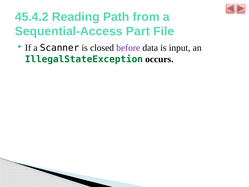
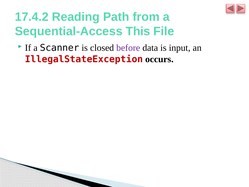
45.4.2: 45.4.2 -> 17.4.2 (32, 17)
Part: Part -> This (138, 31)
IllegalStateException colour: green -> red (84, 59)
